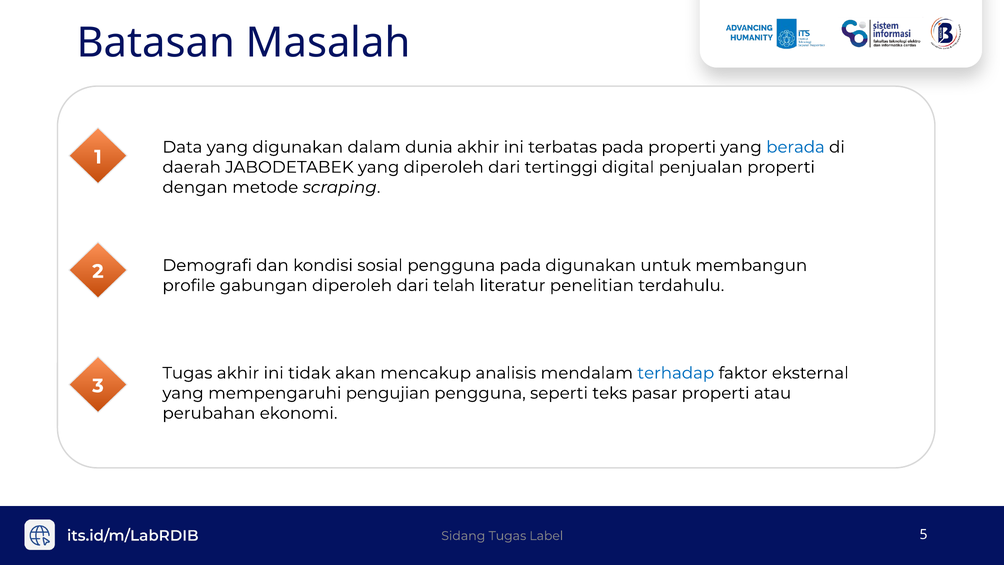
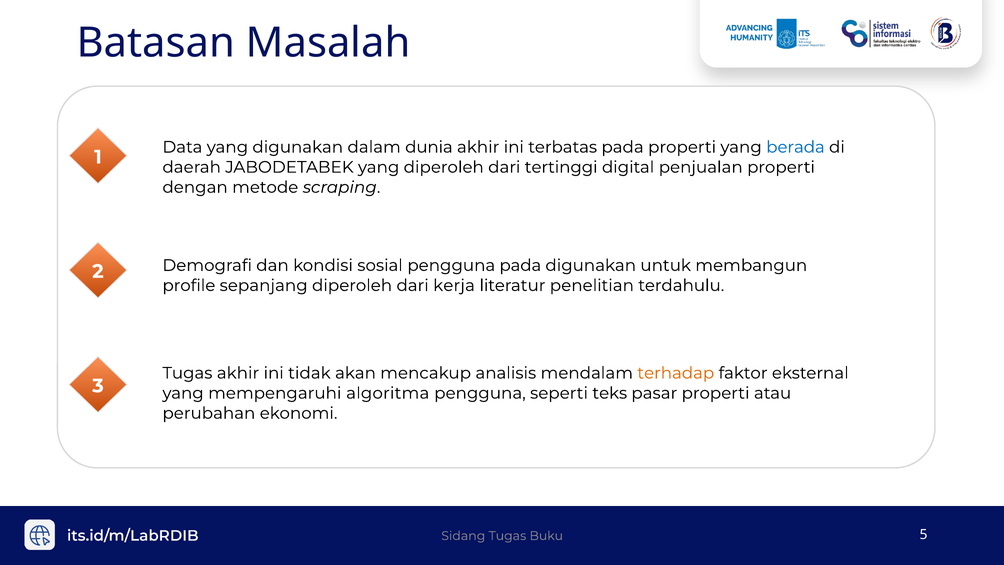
gabungan: gabungan -> sepanjang (264, 285)
telah: telah -> kerja (454, 285)
terhadap colour: blue -> orange (676, 373)
pengujian: pengujian -> algoritma (388, 393)
Label: Label -> Buku (546, 536)
